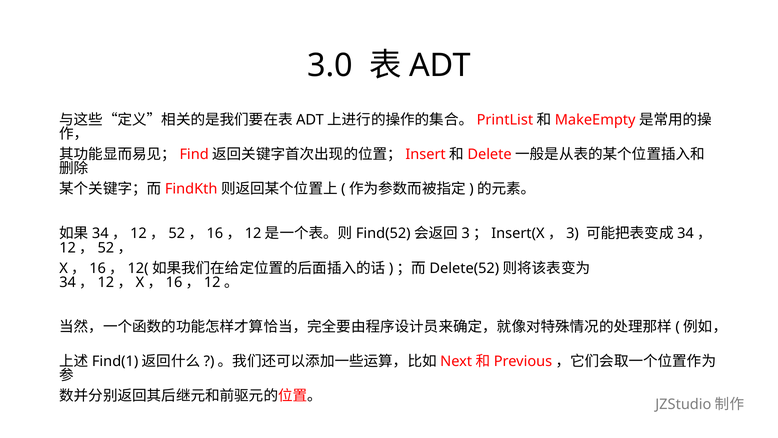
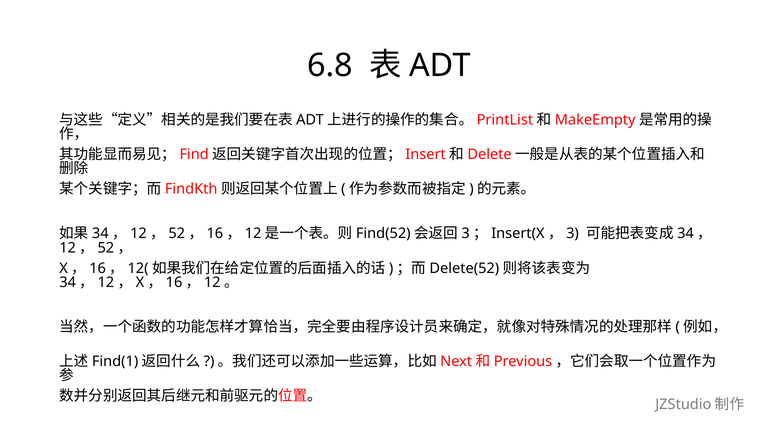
3.0: 3.0 -> 6.8 (330, 65)
